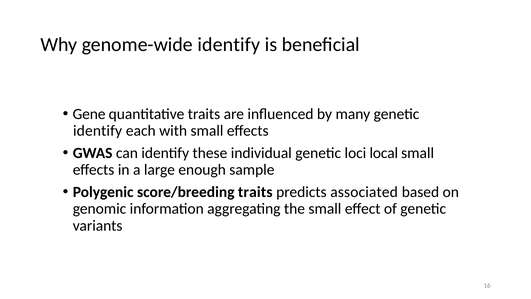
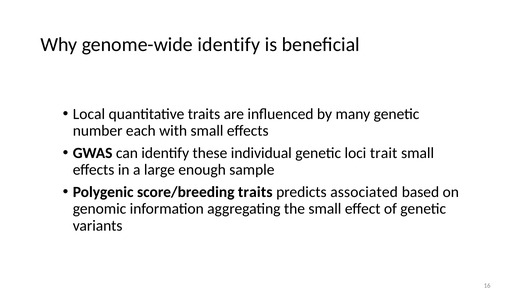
Gene: Gene -> Local (89, 114)
identify: identify -> number (98, 131)
local: local -> trait (384, 153)
